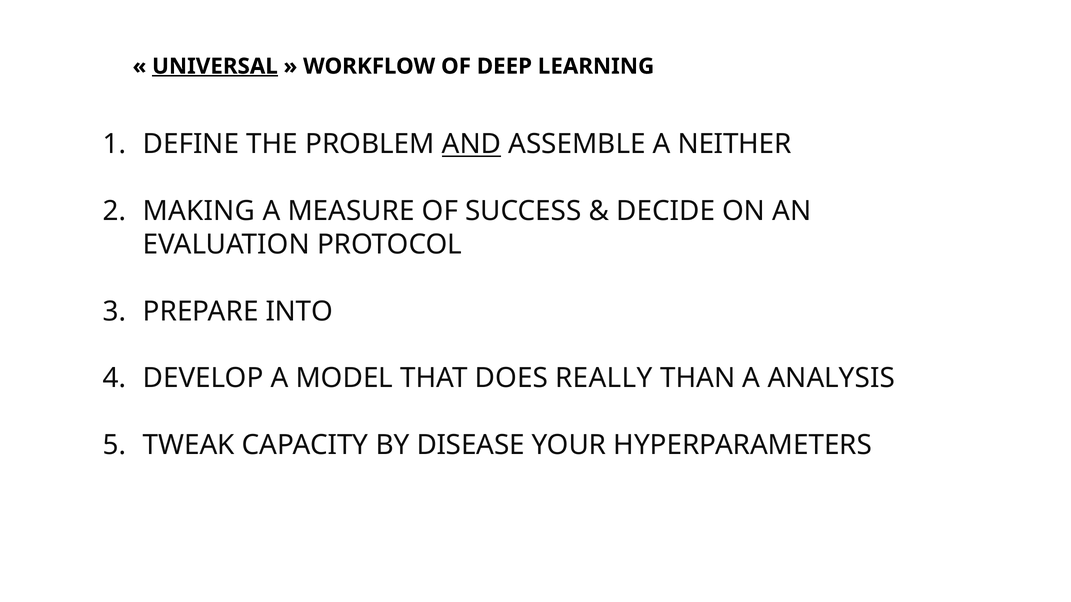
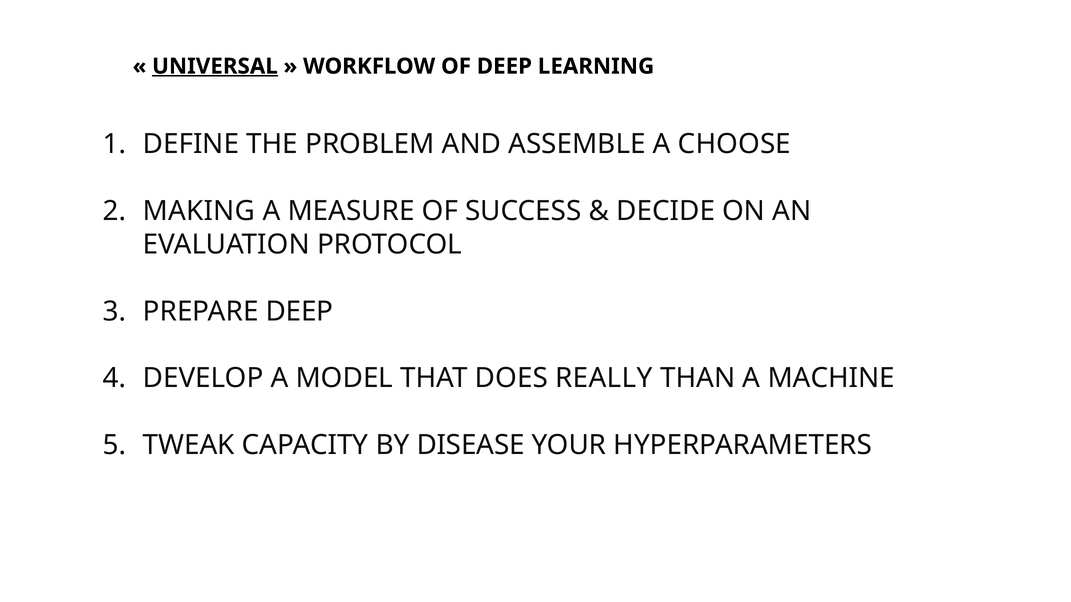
AND underline: present -> none (471, 144)
NEITHER: NEITHER -> CHOOSE (734, 144)
PREPARE INTO: INTO -> DEEP (299, 312)
ANALYSIS: ANALYSIS -> MACHINE (831, 378)
